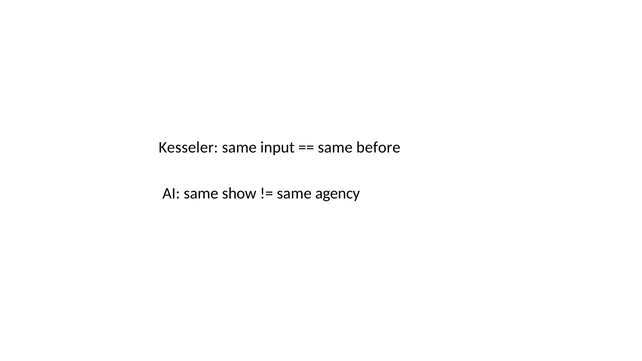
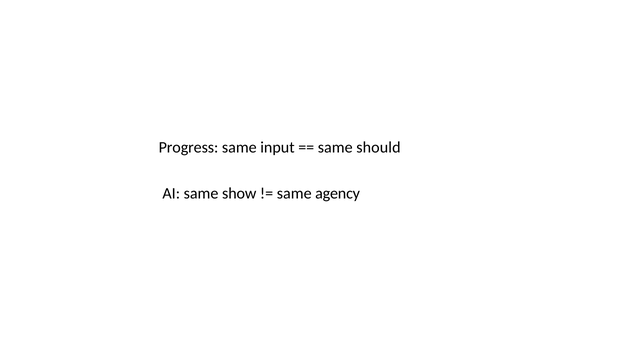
Kesseler: Kesseler -> Progress (188, 147)
before: before -> should (378, 147)
